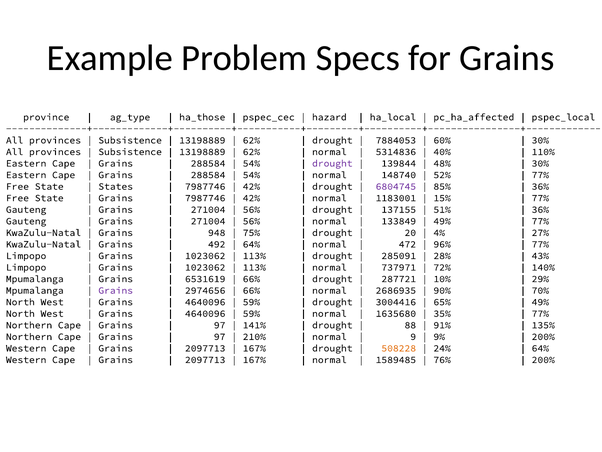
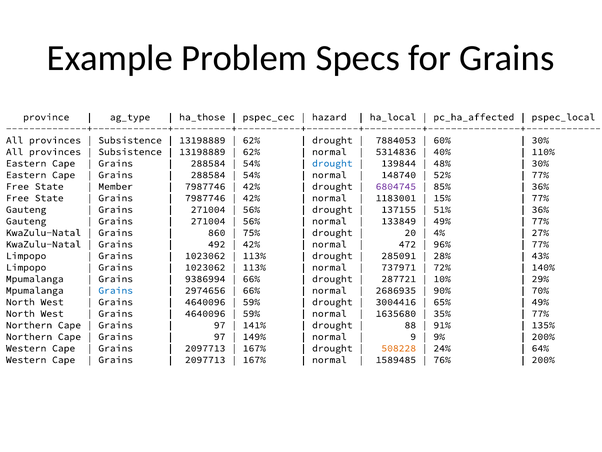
drought colour: purple -> blue (332, 163)
States: States -> Member (116, 186)
948: 948 -> 860 (217, 232)
64%: 64% -> 42% (251, 244)
6531619: 6531619 -> 9386994 (205, 279)
Grains colour: purple -> blue (116, 290)
210%: 210% -> 149% (254, 336)
